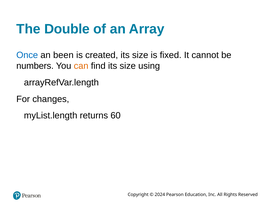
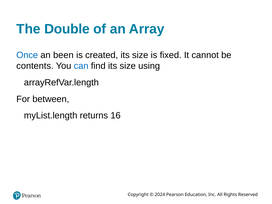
numbers: numbers -> contents (35, 66)
can colour: orange -> blue (81, 66)
changes: changes -> between (51, 99)
60: 60 -> 16 (116, 116)
